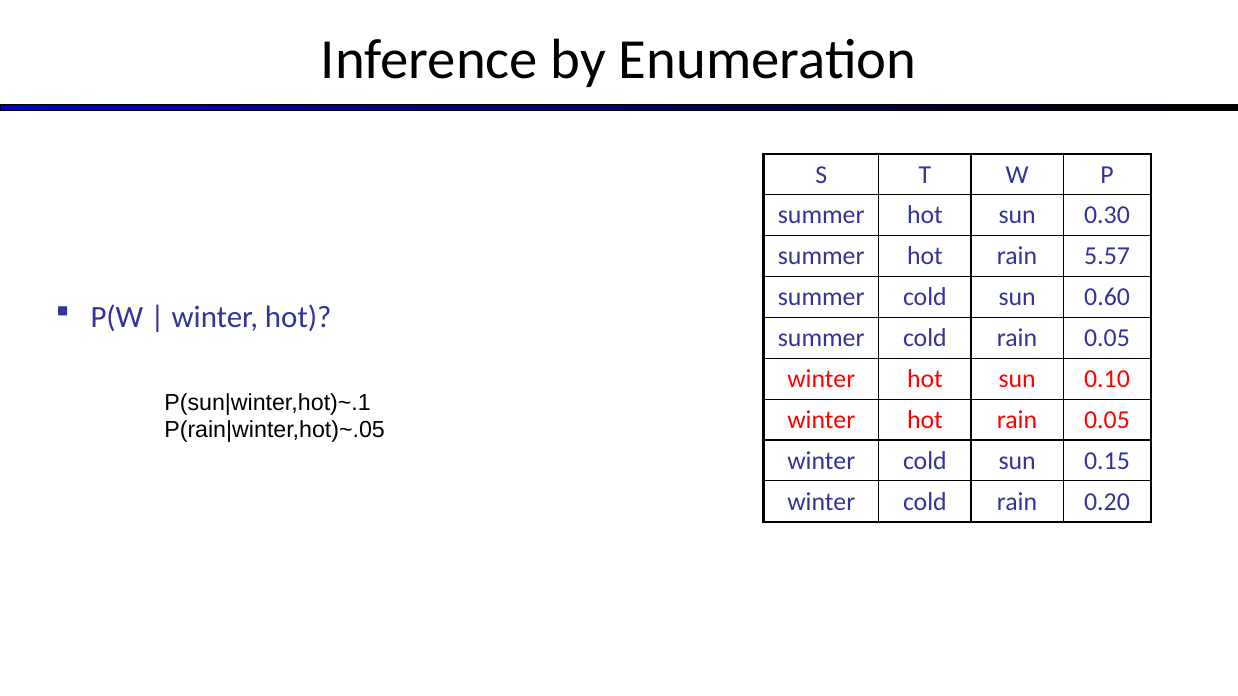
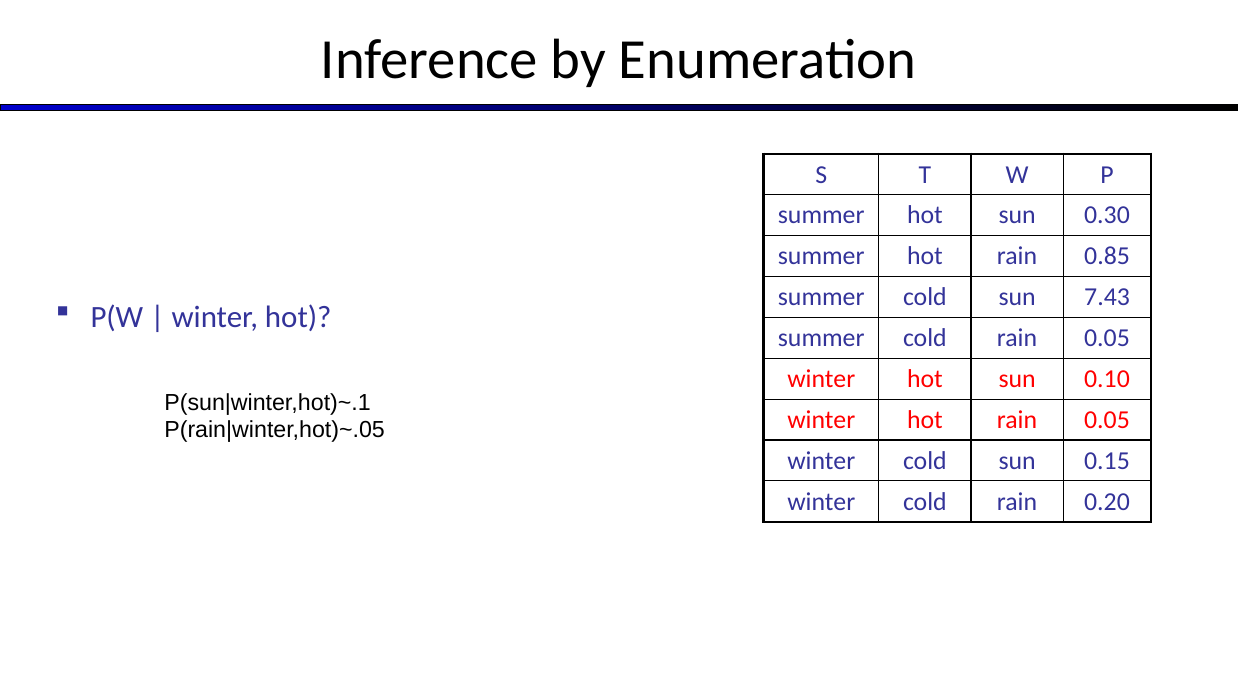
5.57: 5.57 -> 0.85 (1107, 256)
0.60: 0.60 -> 7.43 (1107, 297)
